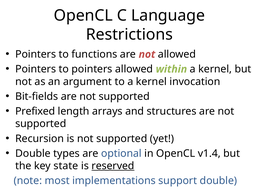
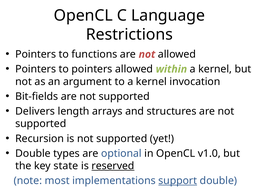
Prefixed: Prefixed -> Delivers (35, 111)
v1.4: v1.4 -> v1.0 (209, 154)
support underline: none -> present (178, 181)
